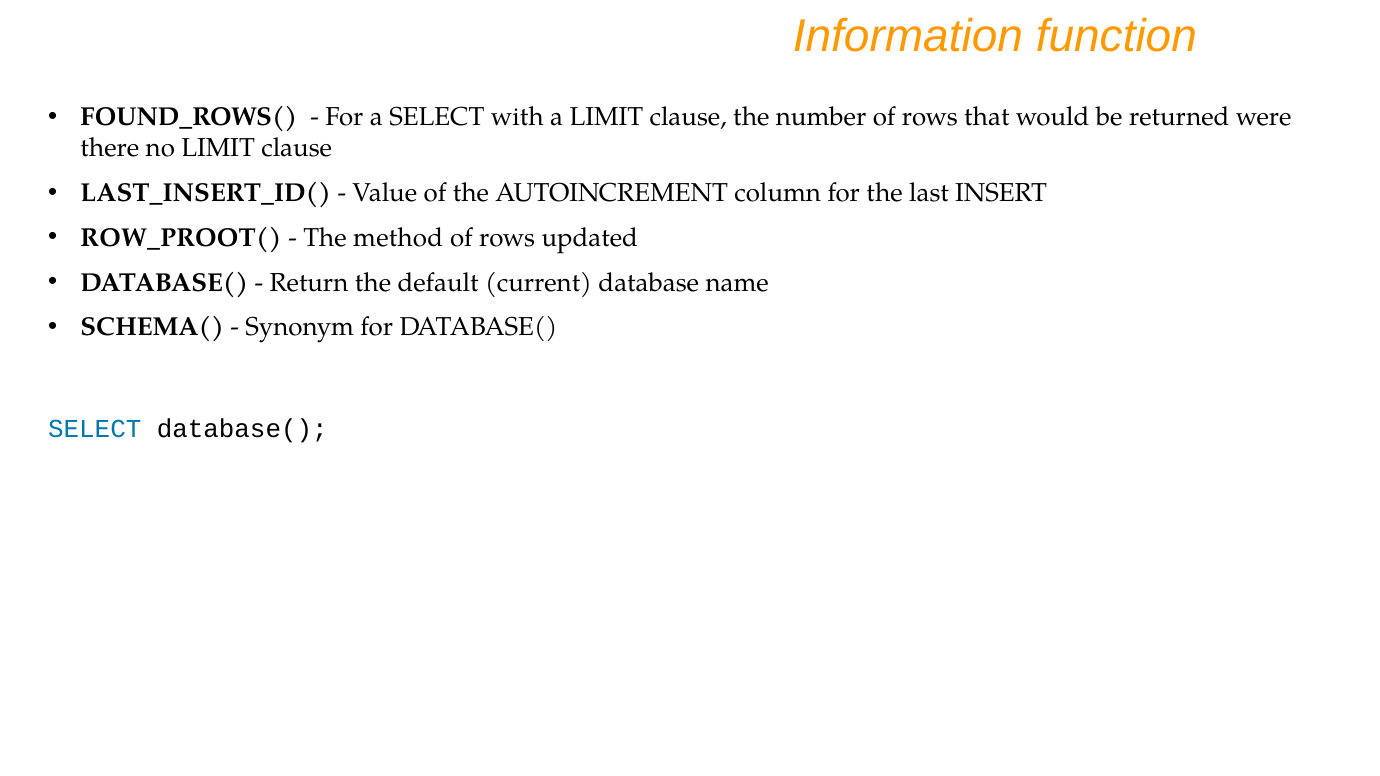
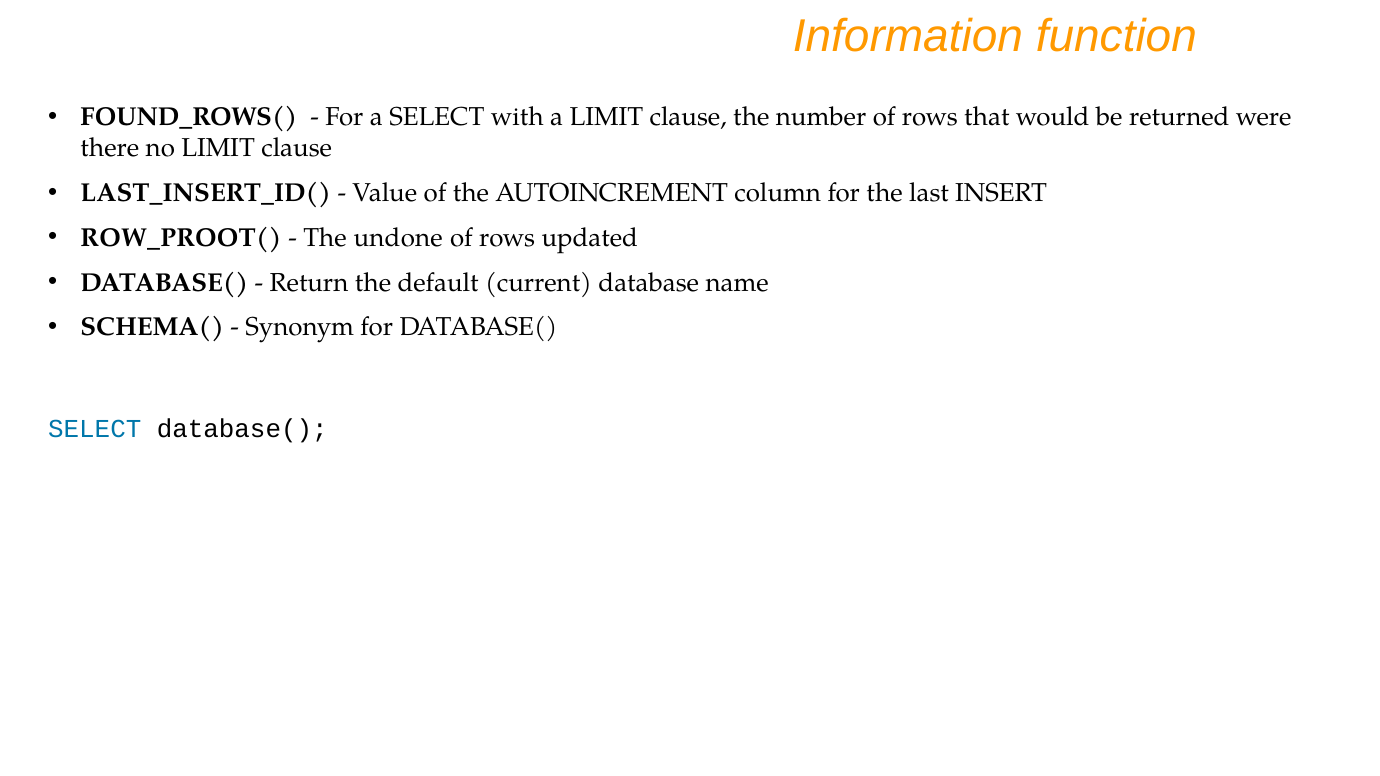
method: method -> undone (398, 238)
